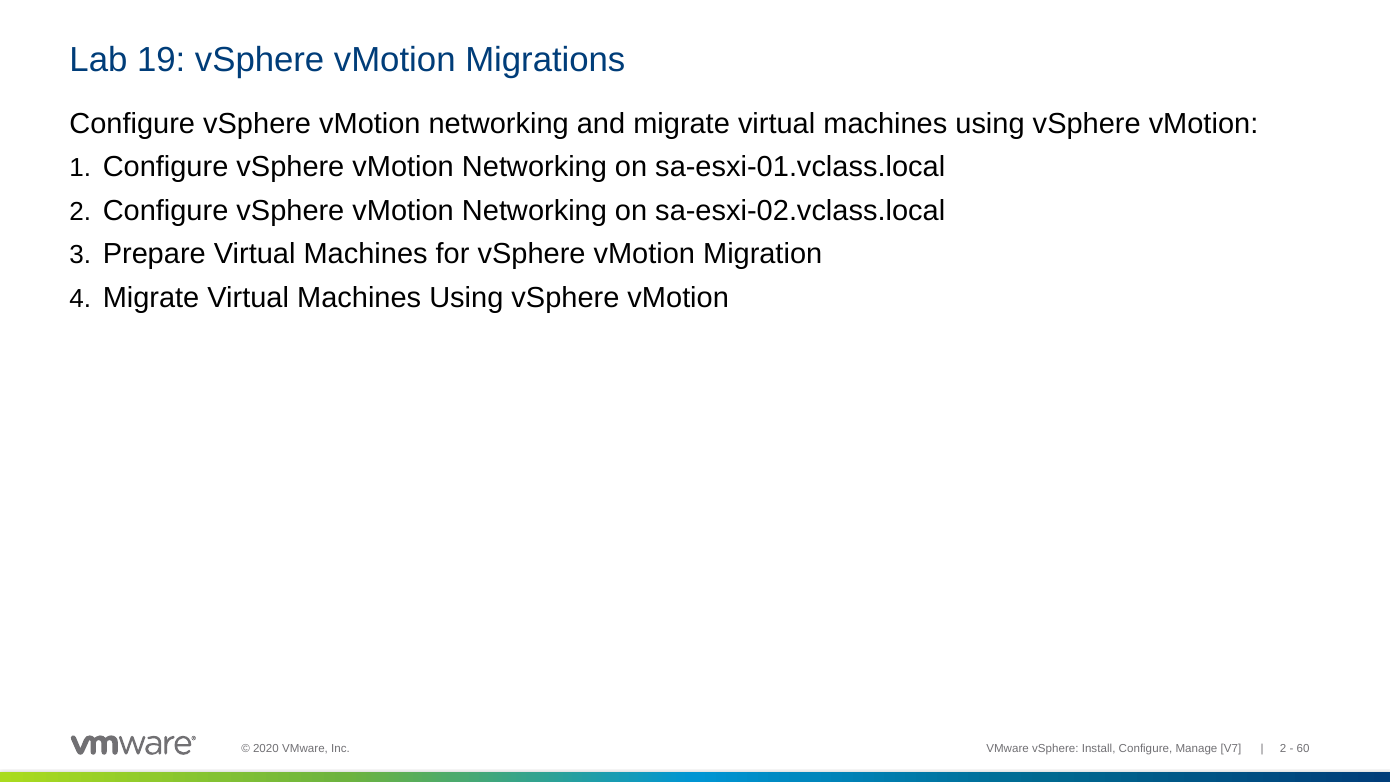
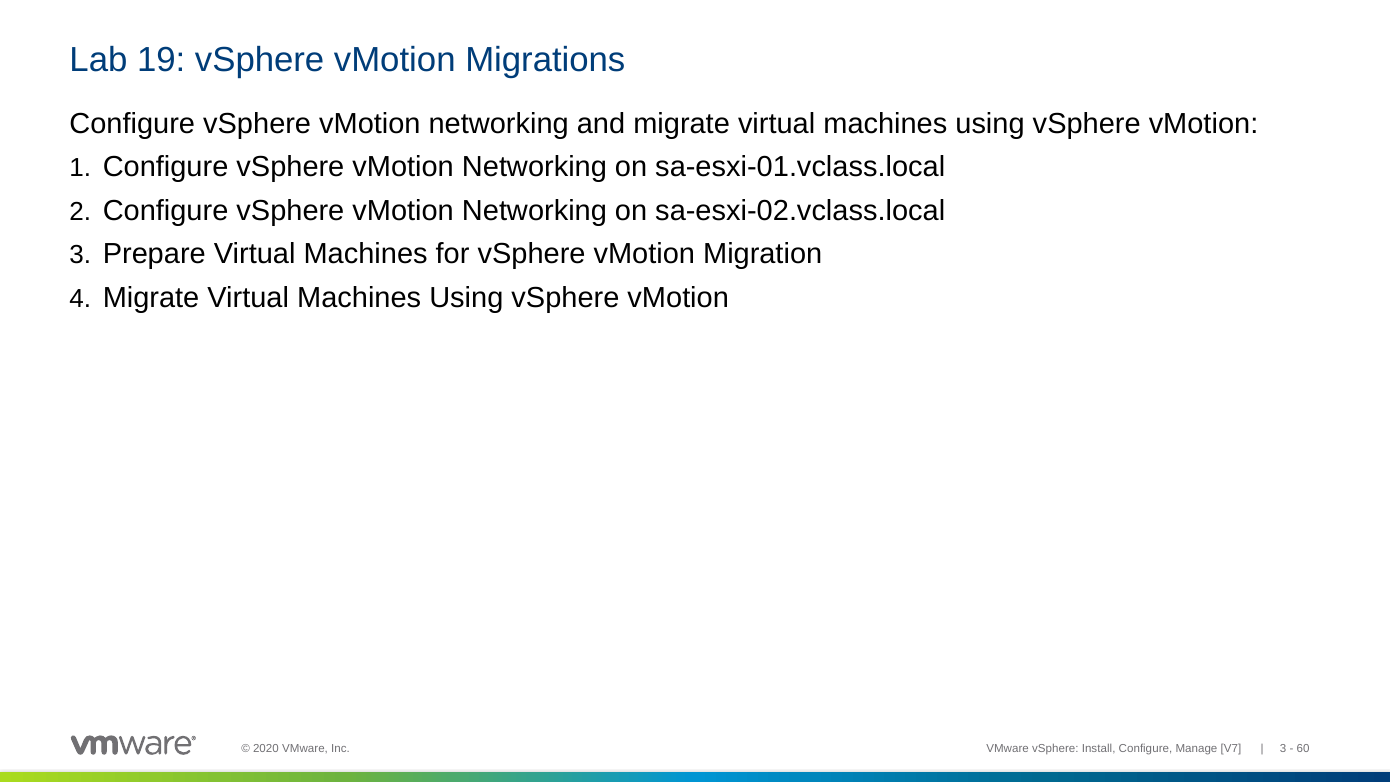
2: 2 -> 3 (1283, 748)
